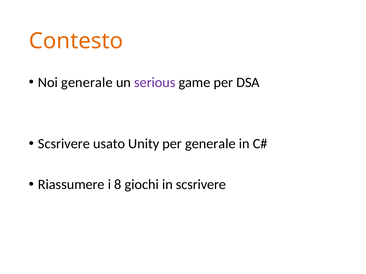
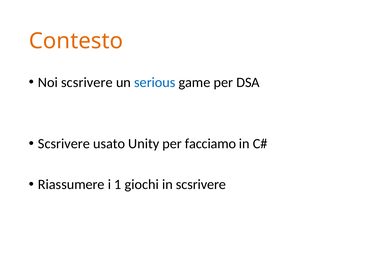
Noi generale: generale -> scsrivere (87, 83)
serious colour: purple -> blue (155, 83)
per generale: generale -> facciamo (210, 144)
8: 8 -> 1 (118, 185)
